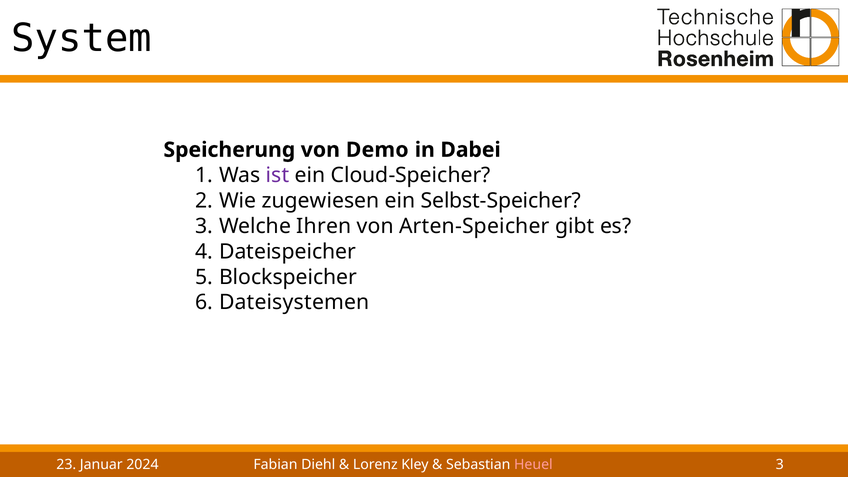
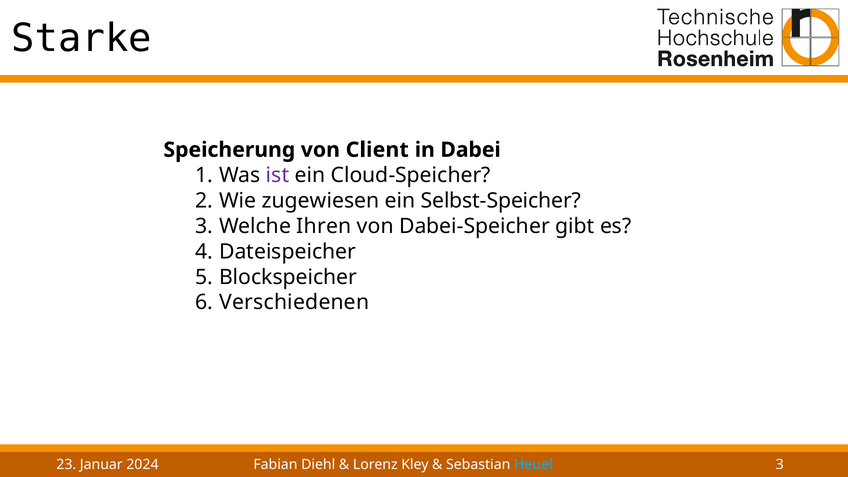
System: System -> Starke (82, 38)
Demo: Demo -> Client (377, 150)
Arten-Speicher: Arten-Speicher -> Dabei-Speicher (474, 226)
Dateisystemen: Dateisystemen -> Verschiedenen (294, 302)
Heuel colour: pink -> light blue (533, 465)
